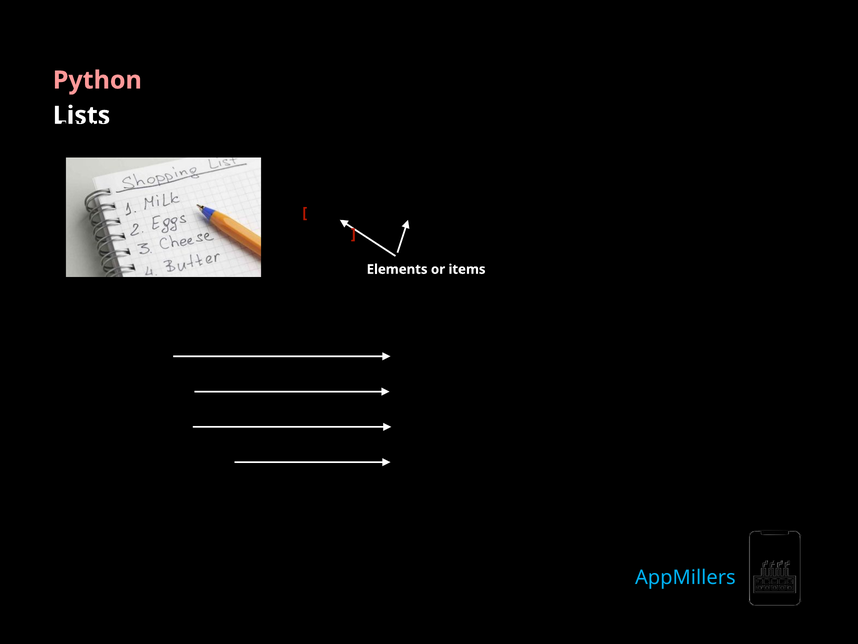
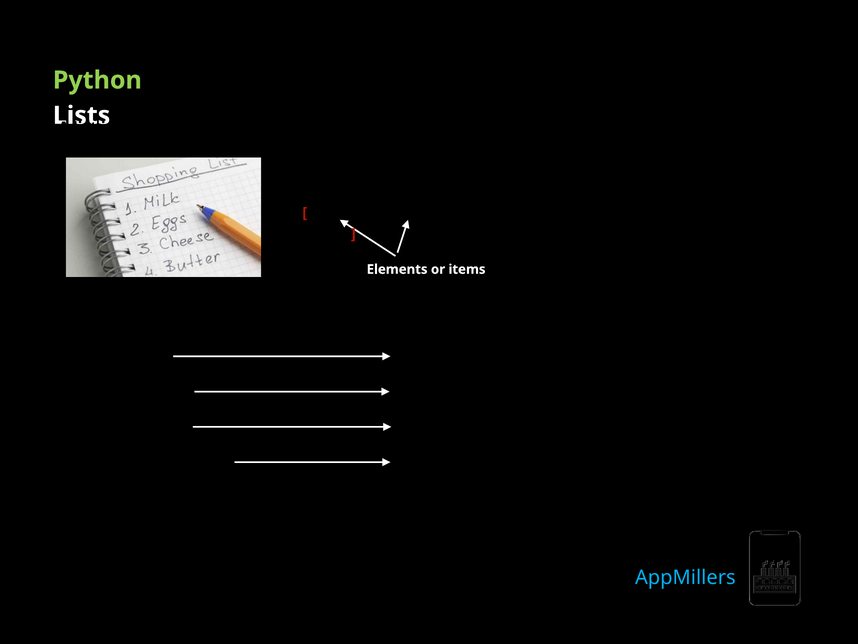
Python colour: pink -> light green (97, 80)
